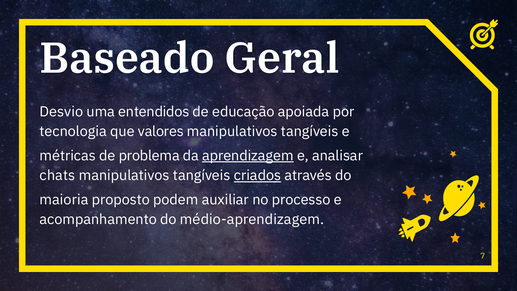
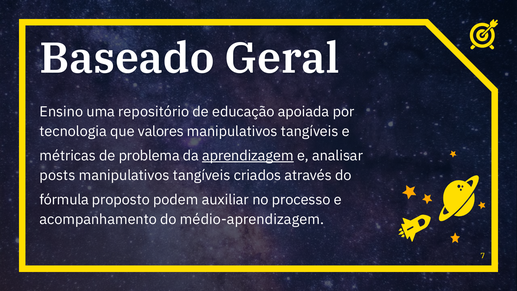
Desvio: Desvio -> Ensino (61, 112)
entendidos: entendidos -> repositório (154, 112)
chats: chats -> posts (58, 175)
criados underline: present -> none (257, 175)
maioria: maioria -> fórmula (64, 200)
